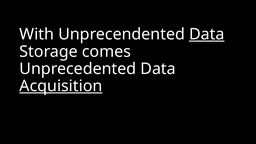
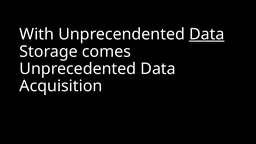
Acquisition underline: present -> none (61, 86)
